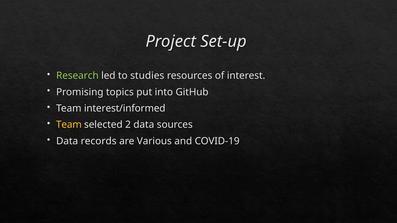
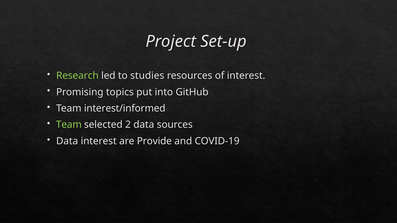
Team colour: yellow -> light green (69, 125)
Data records: records -> interest (99, 141)
Various: Various -> Provide (154, 141)
